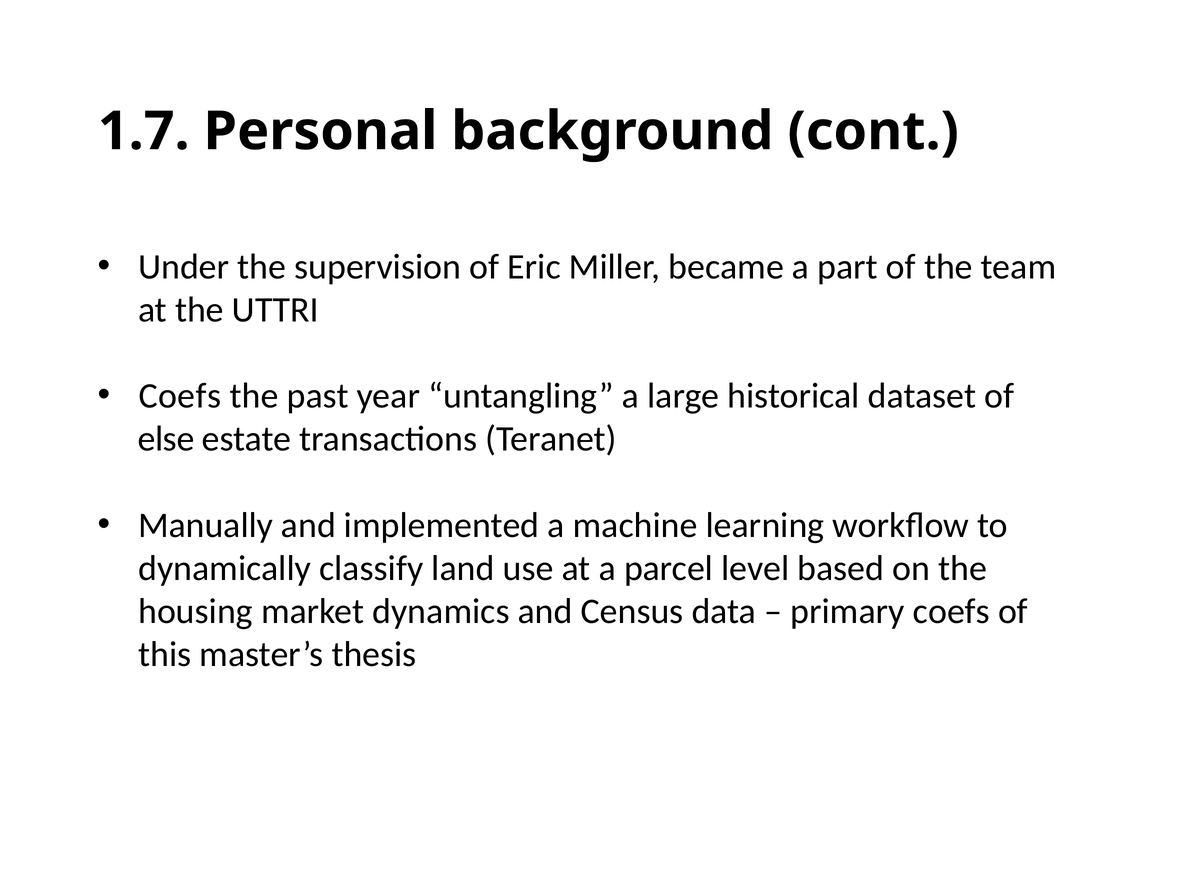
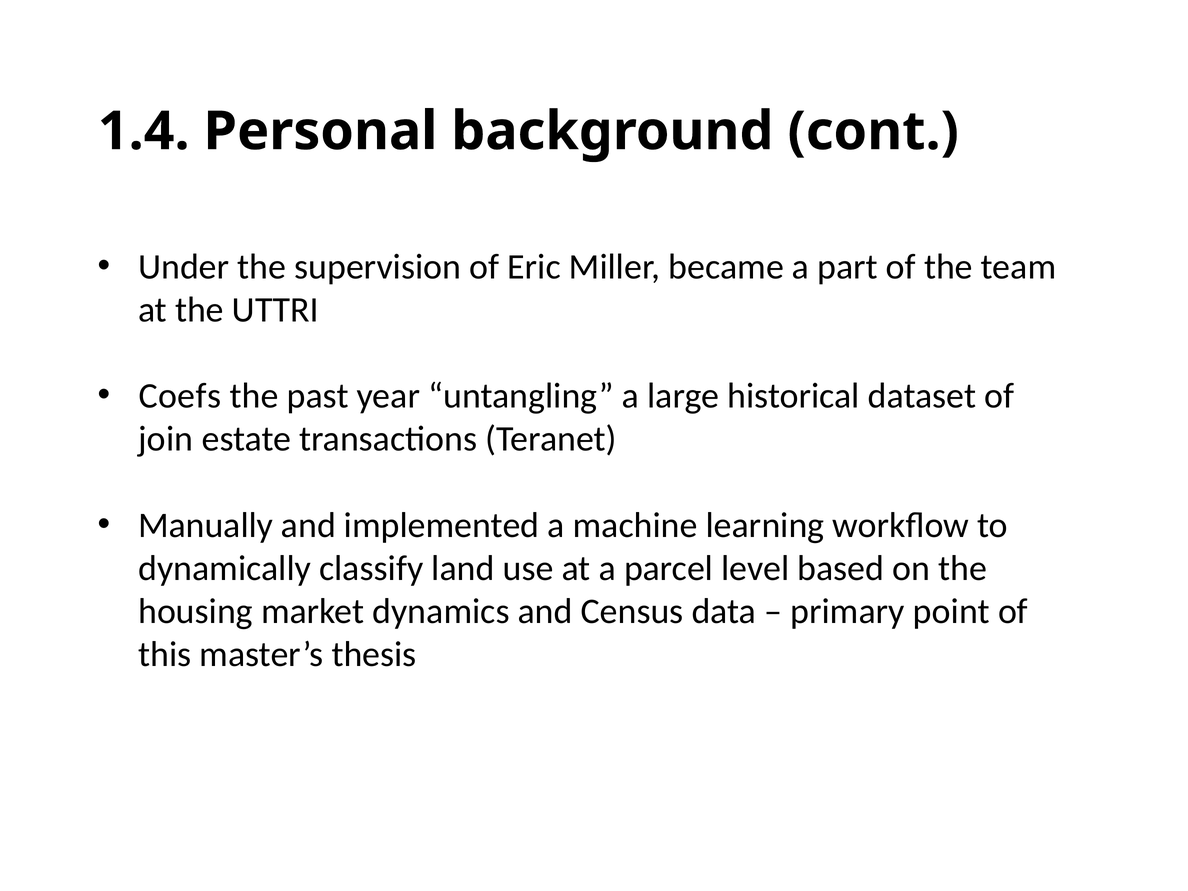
1.7: 1.7 -> 1.4 (144, 131)
else: else -> join (166, 439)
primary coefs: coefs -> point (951, 611)
